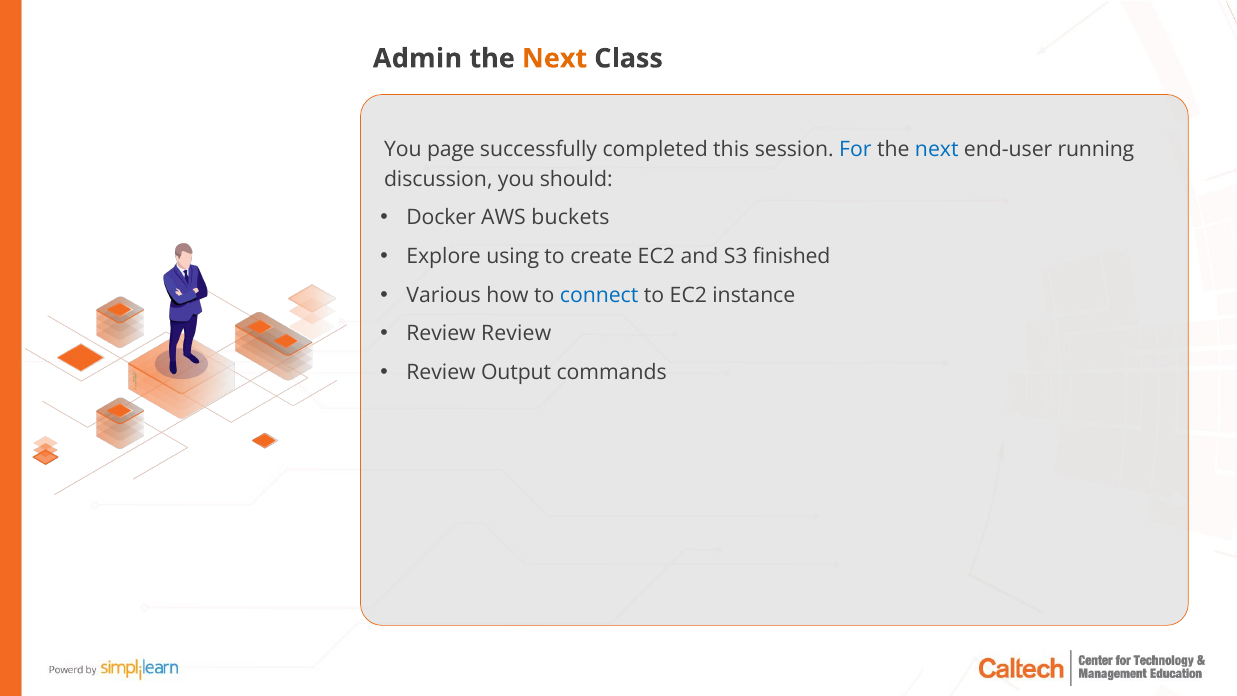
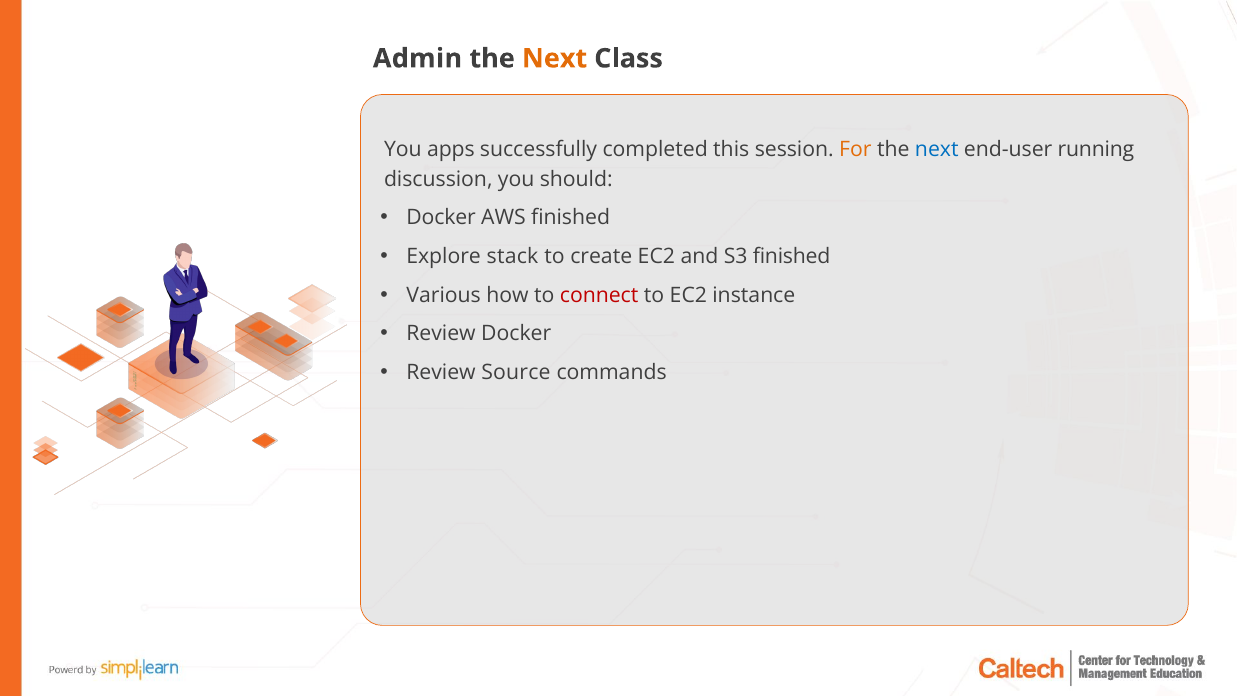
page: page -> apps (451, 150)
For colour: blue -> orange (855, 150)
AWS buckets: buckets -> finished (571, 218)
using: using -> stack (513, 256)
connect colour: blue -> red (599, 295)
Review Review: Review -> Docker (516, 334)
Output: Output -> Source (516, 373)
